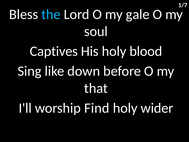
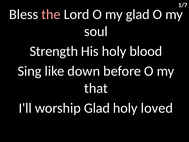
the colour: light blue -> pink (51, 14)
my gale: gale -> glad (138, 14)
Captives: Captives -> Strength (54, 51)
worship Find: Find -> Glad (97, 108)
wider: wider -> loved (157, 108)
